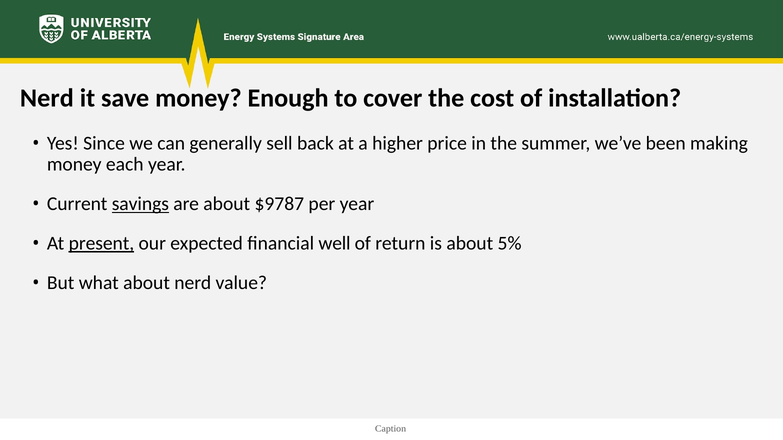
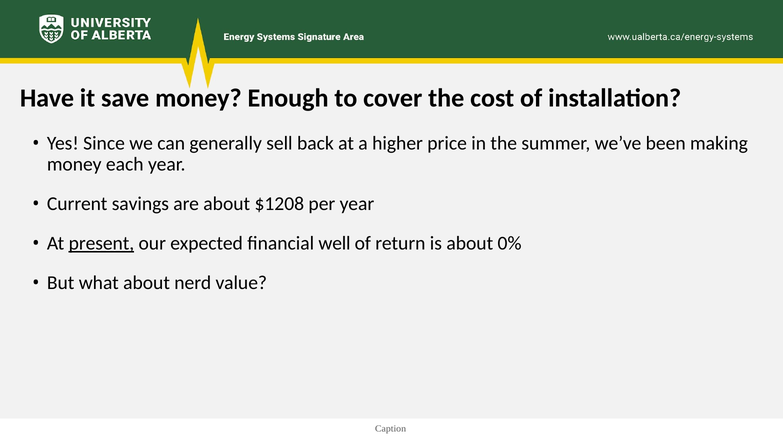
Nerd: Nerd -> Have (47, 98)
savings underline: present -> none (140, 204)
$9787: $9787 -> $1208 (279, 204)
5%: 5% -> 0% (510, 244)
